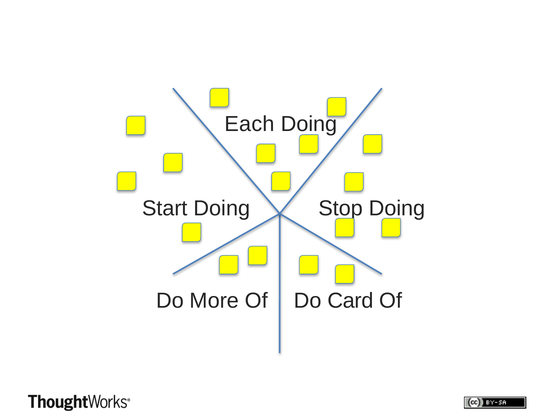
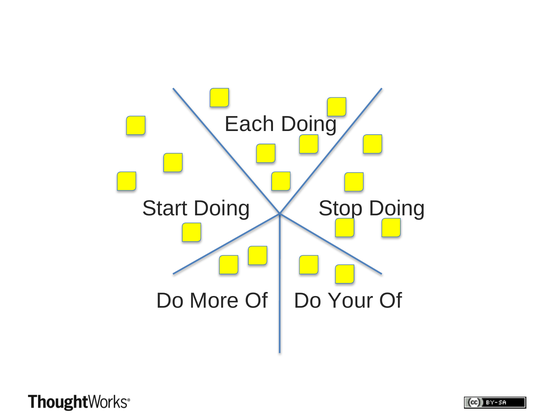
Card: Card -> Your (350, 300)
